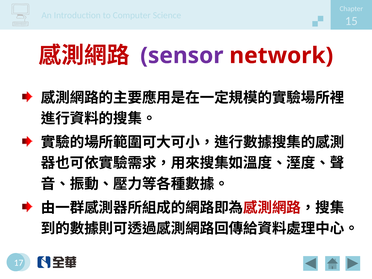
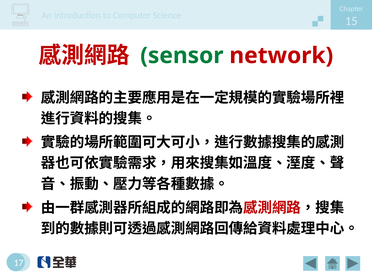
sensor colour: purple -> green (182, 56)
